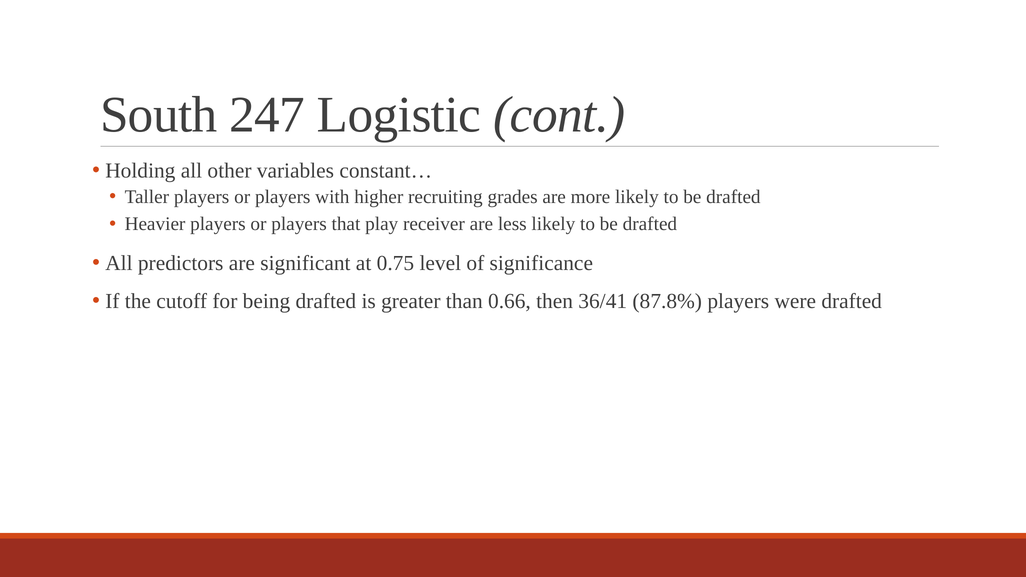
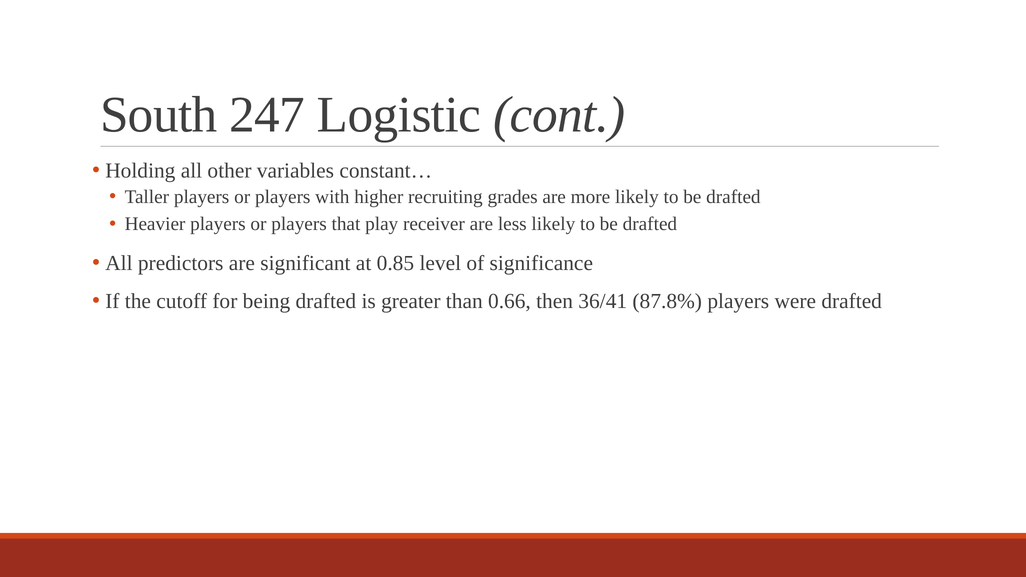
0.75: 0.75 -> 0.85 (395, 263)
